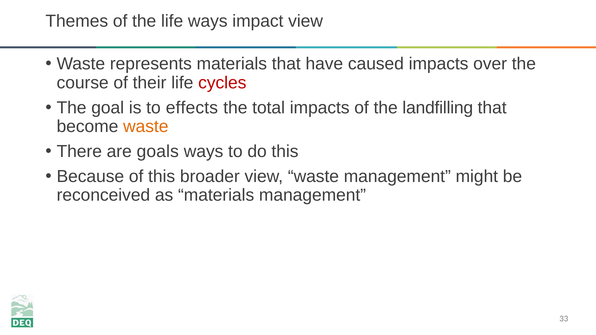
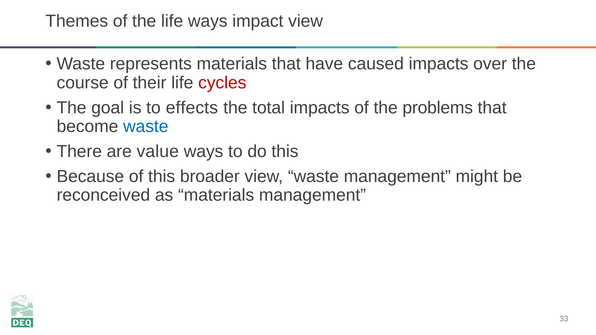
landfilling: landfilling -> problems (438, 108)
waste colour: orange -> blue (146, 126)
goals: goals -> value (158, 151)
